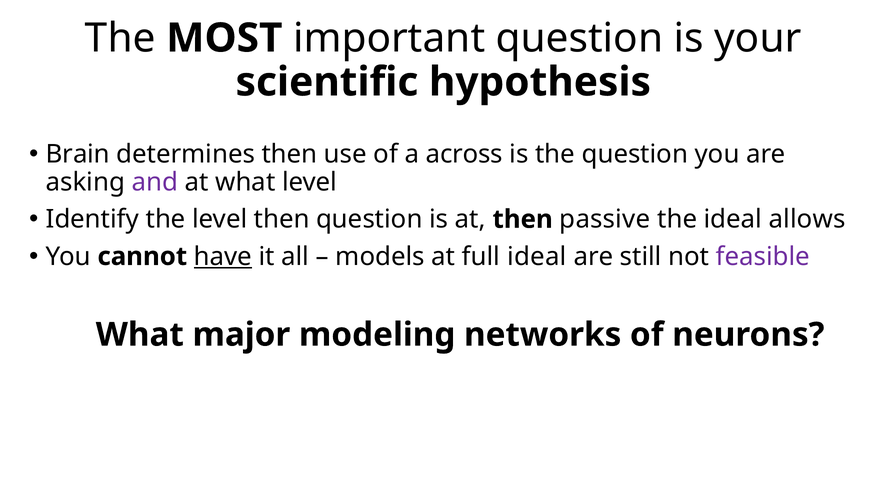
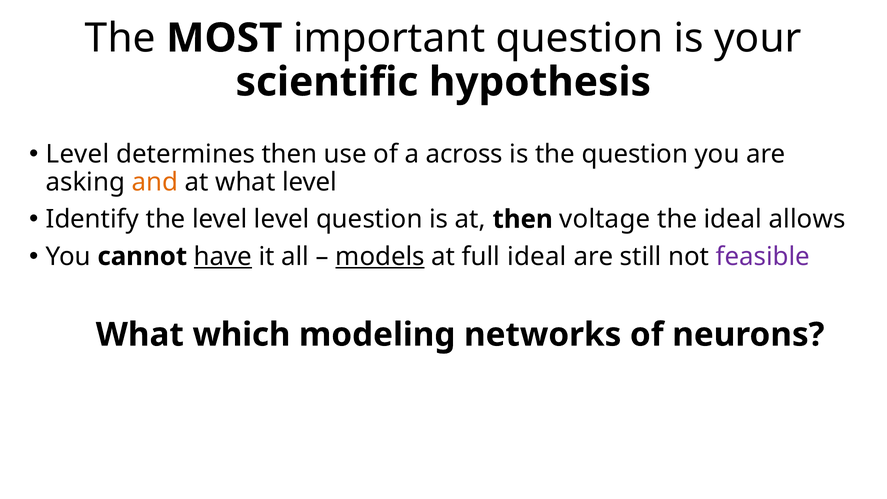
Brain: Brain -> Level (78, 154)
and colour: purple -> orange (155, 182)
level then: then -> level (282, 219)
passive: passive -> voltage (605, 219)
models underline: none -> present (380, 256)
major: major -> which (241, 335)
